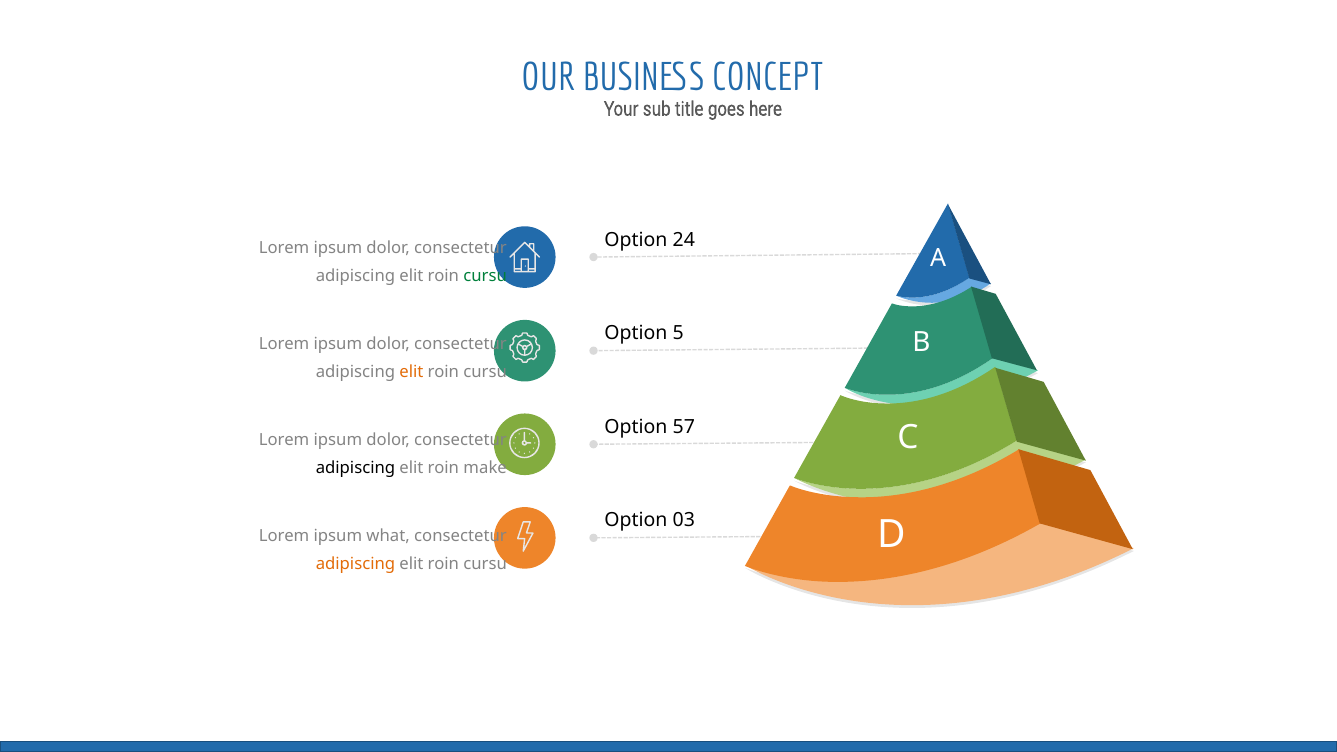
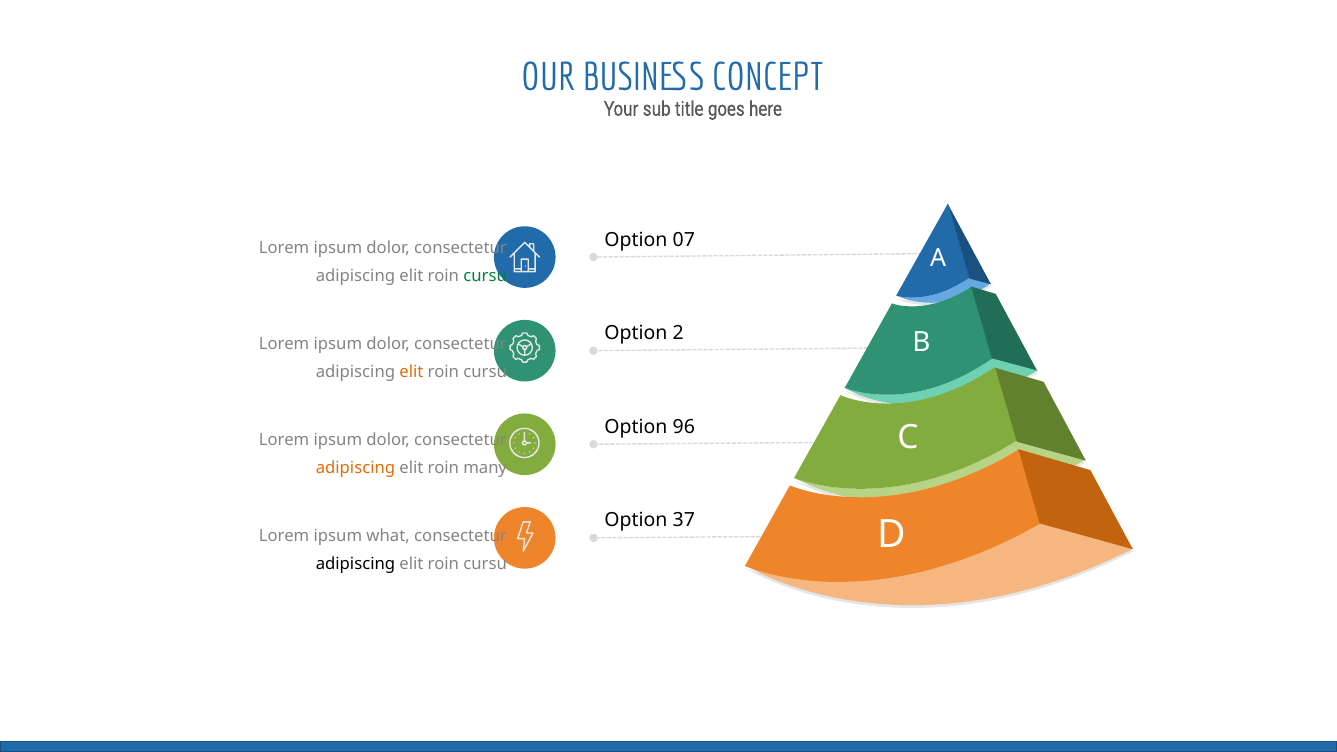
24: 24 -> 07 (684, 240)
5: 5 -> 2 (678, 333)
57: 57 -> 96 (684, 427)
adipiscing colour: black -> orange (355, 468)
make: make -> many (485, 468)
03: 03 -> 37 (684, 520)
adipiscing colour: orange -> black (355, 564)
